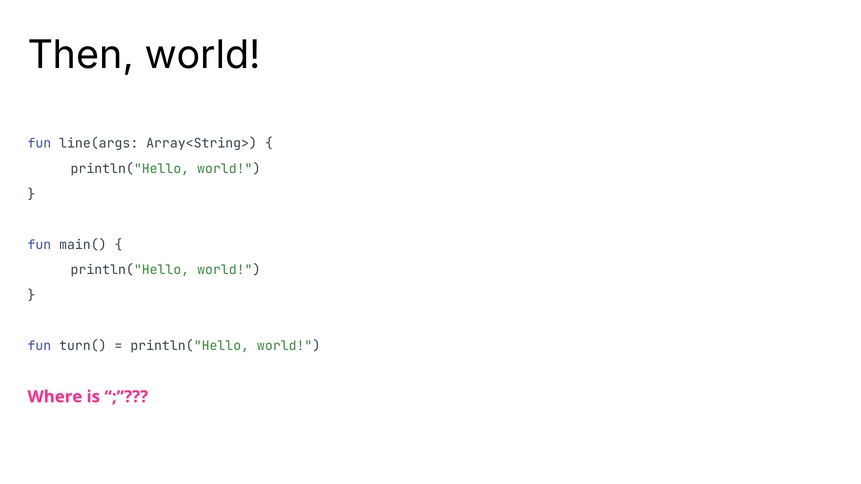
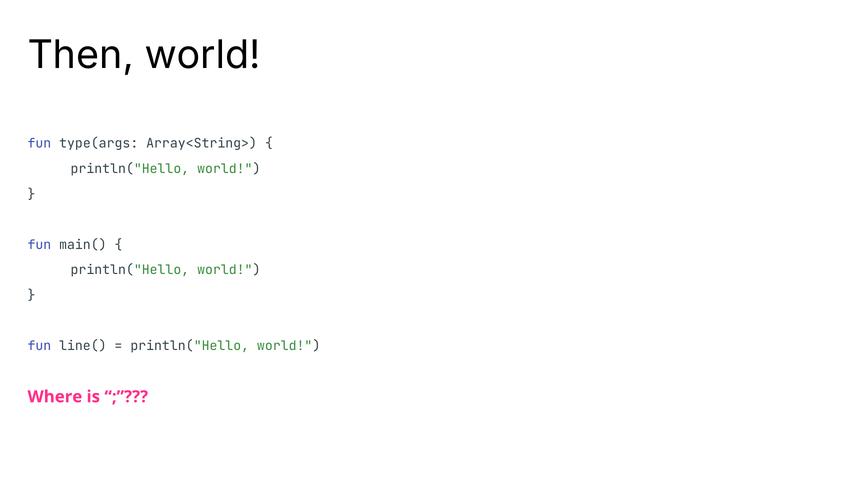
line(args: line(args -> type(args (99, 144)
turn(: turn( -> line( (83, 346)
